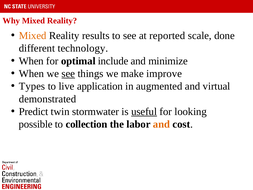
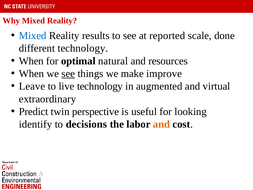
Mixed colour: orange -> blue (33, 36)
include: include -> natural (113, 61)
minimize: minimize -> resources (168, 61)
Types: Types -> Leave (32, 86)
live application: application -> technology (100, 86)
demonstrated: demonstrated -> extraordinary (48, 99)
stormwater: stormwater -> perspective (96, 111)
useful underline: present -> none (144, 111)
possible: possible -> identify (36, 124)
collection: collection -> decisions (86, 124)
